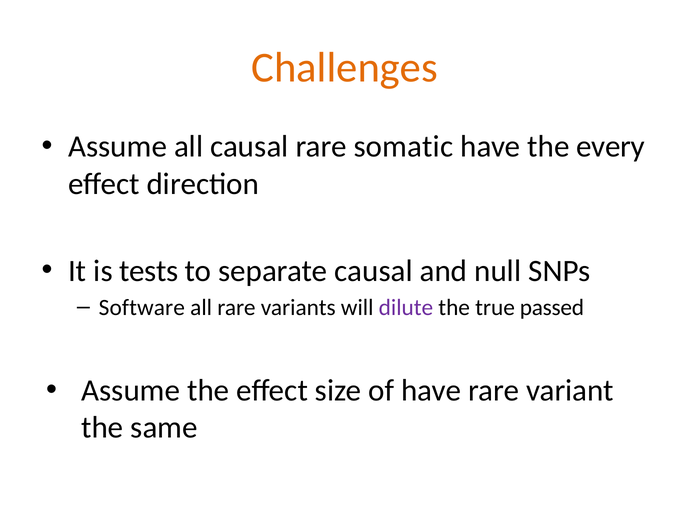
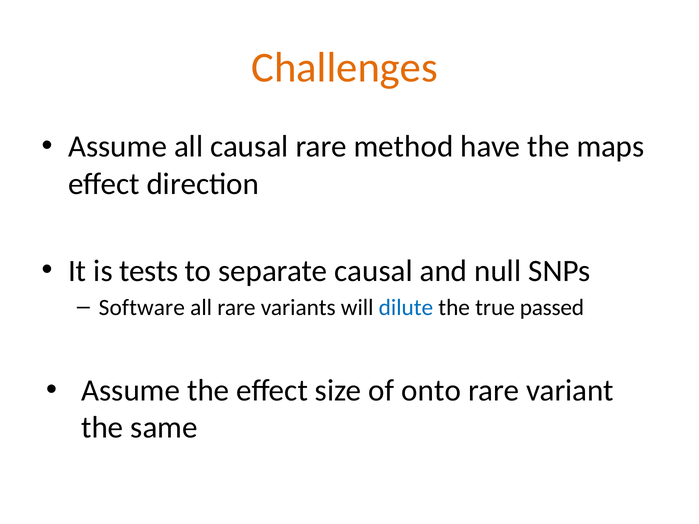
somatic: somatic -> method (403, 147)
every: every -> maps (610, 147)
dilute colour: purple -> blue (406, 308)
of have: have -> onto (431, 391)
